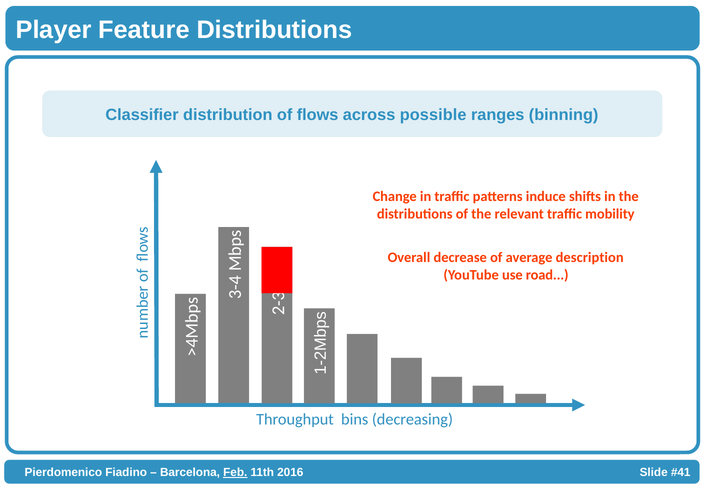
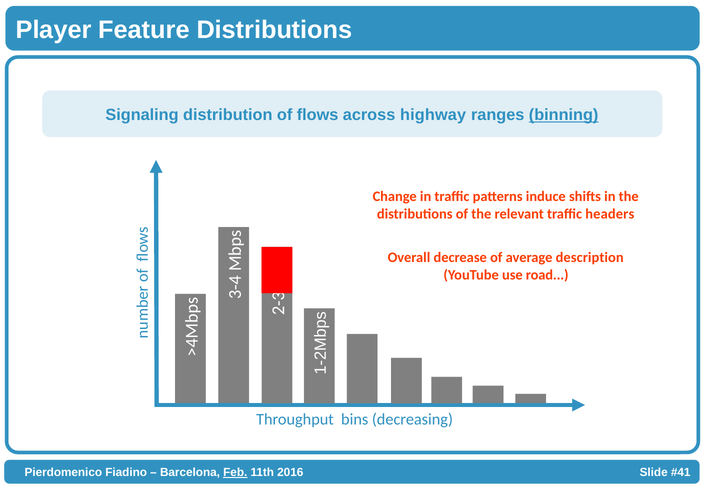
Classifier: Classifier -> Signaling (142, 115)
possible: possible -> highway (433, 115)
binning underline: none -> present (564, 115)
mobility: mobility -> headers (610, 214)
